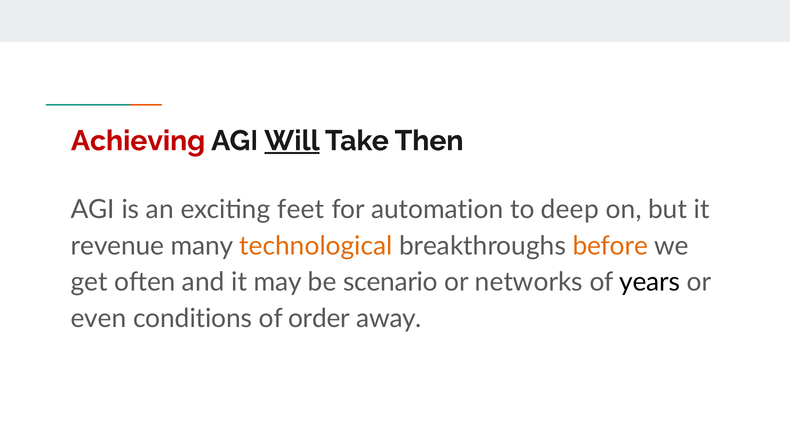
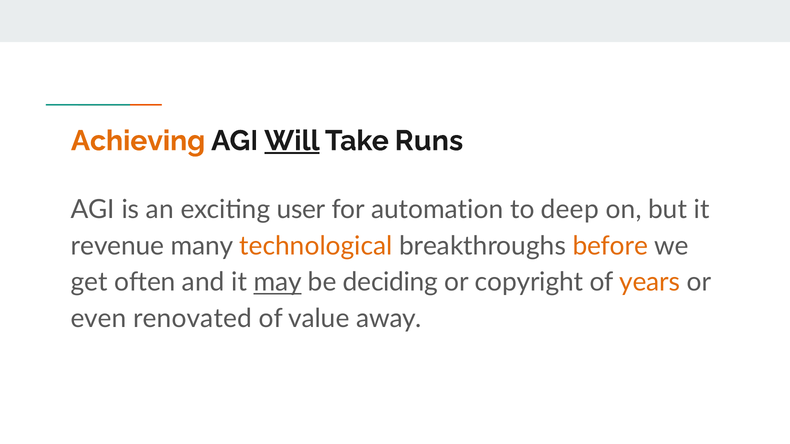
Achieving colour: red -> orange (138, 141)
Then: Then -> Runs (429, 141)
feet: feet -> user (301, 210)
may underline: none -> present (278, 283)
scenario: scenario -> deciding (390, 283)
networks: networks -> copyright (529, 283)
years colour: black -> orange (650, 283)
conditions: conditions -> renovated (193, 319)
order: order -> value (319, 319)
